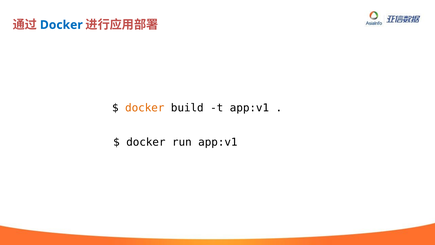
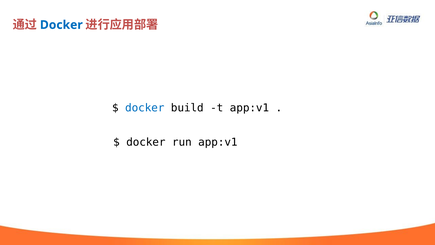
docker colour: orange -> blue (145, 108)
